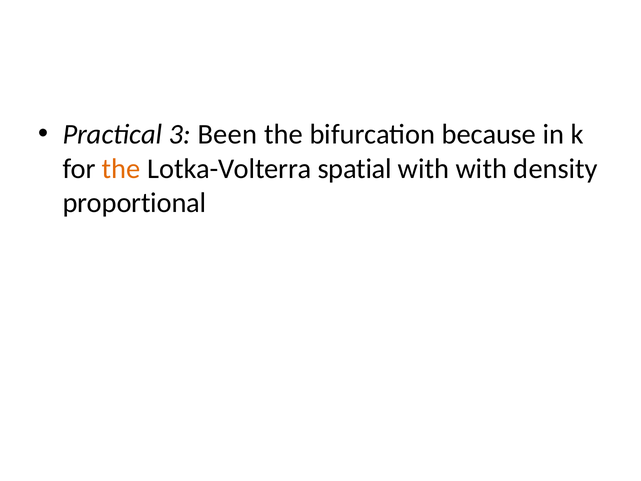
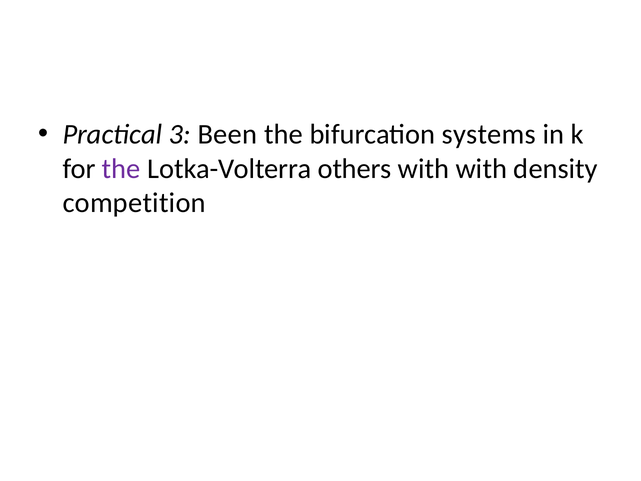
because: because -> systems (489, 134)
the colour: orange -> purple (121, 169)
spatial: spatial -> others (355, 169)
proportional: proportional -> competition (134, 203)
